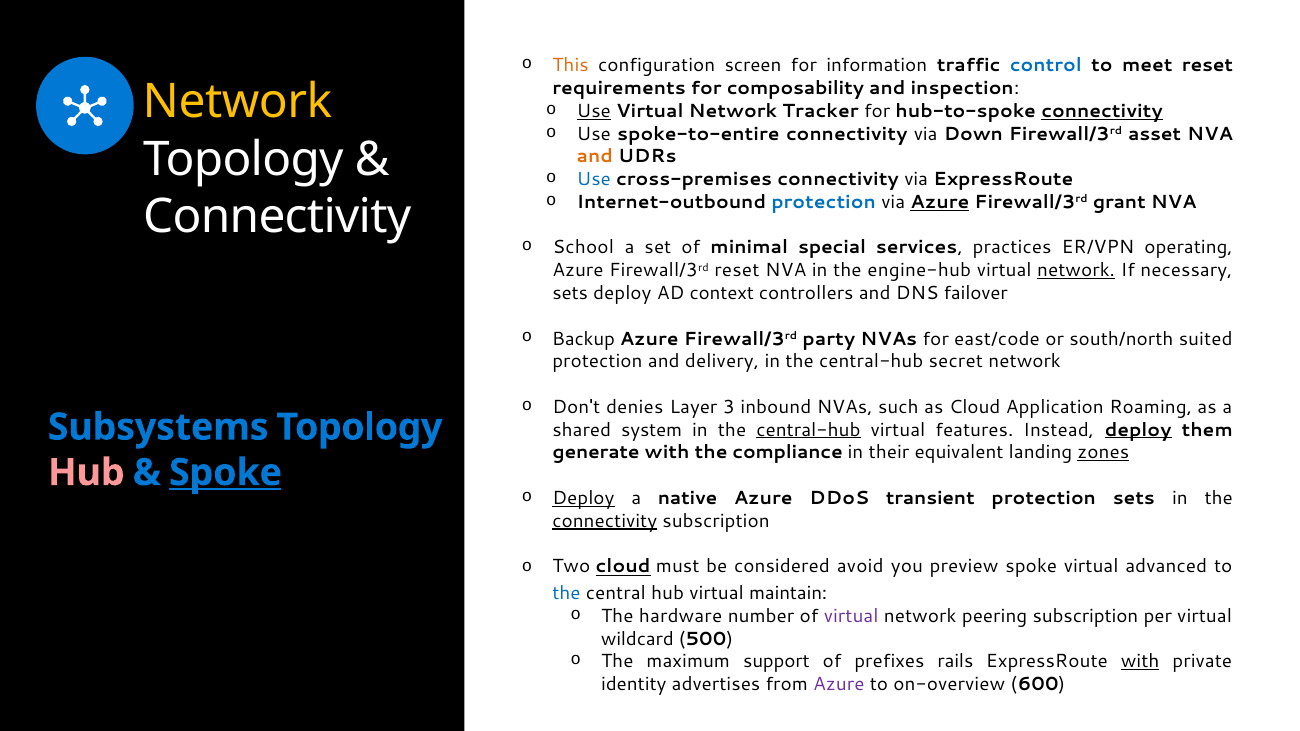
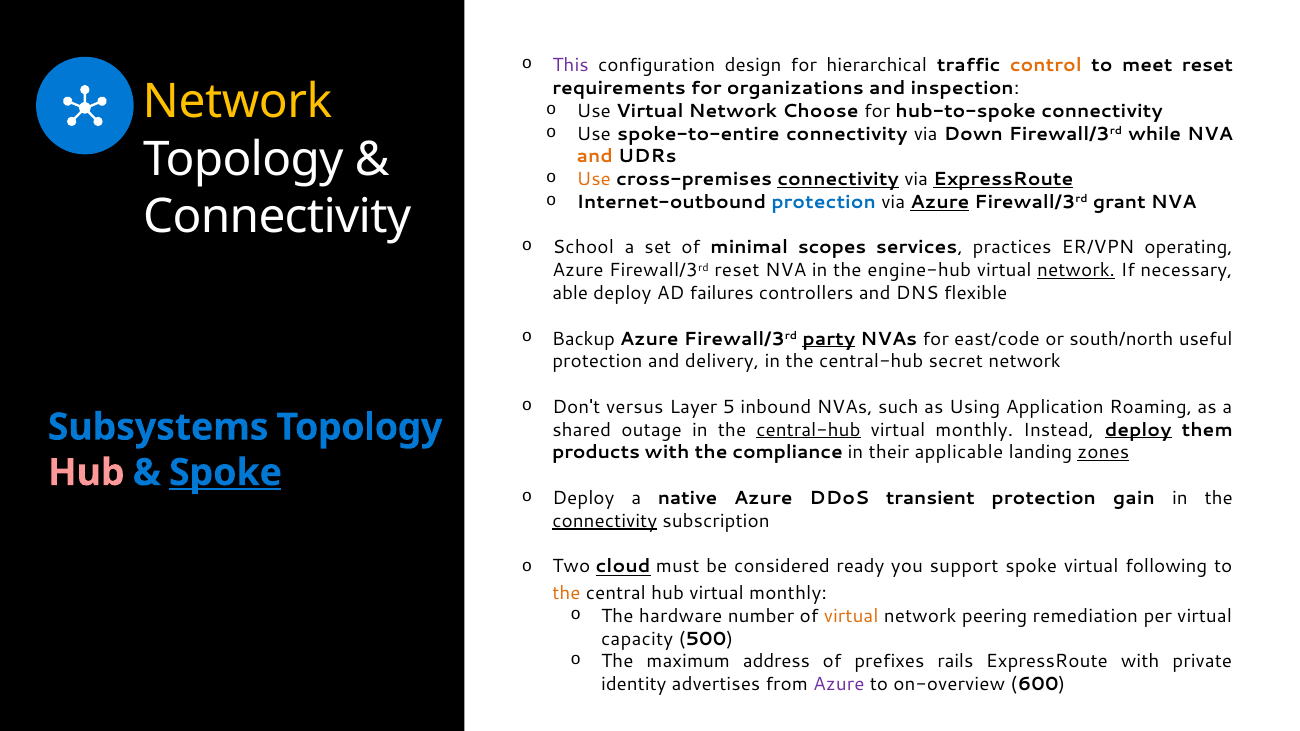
This colour: orange -> purple (571, 66)
screen: screen -> design (753, 66)
information: information -> hierarchical (877, 66)
control colour: blue -> orange (1046, 66)
composability: composability -> organizations (795, 88)
Use underline: present -> none (594, 111)
Tracker: Tracker -> Choose (820, 111)
connectivity underline: present -> none (1102, 111)
asset: asset -> while (1155, 134)
Use colour: blue -> orange (594, 180)
connectivity underline: none -> present (838, 180)
ExpressRoute underline: none -> present (1003, 180)
special: special -> scopes (832, 248)
sets: sets -> able (570, 293)
context: context -> failures (722, 293)
failover: failover -> flexible (976, 293)
party underline: none -> present (829, 339)
suited: suited -> useful (1206, 339)
denies: denies -> versus (635, 407)
3: 3 -> 5 (729, 407)
as Cloud: Cloud -> Using (975, 407)
system: system -> outage (652, 430)
features: features -> monthly (974, 430)
generate: generate -> products (596, 453)
equivalent: equivalent -> applicable (959, 453)
Deploy underline: present -> none (583, 498)
protection sets: sets -> gain (1134, 498)
avoid: avoid -> ready (860, 566)
preview: preview -> support (964, 566)
advanced: advanced -> following (1166, 566)
the colour: blue -> orange (566, 593)
hub virtual maintain: maintain -> monthly (788, 593)
virtual colour: purple -> orange (851, 616)
peering subscription: subscription -> remediation (1085, 616)
wildcard: wildcard -> capacity (637, 639)
support: support -> address (776, 662)
with underline: present -> none (1140, 662)
